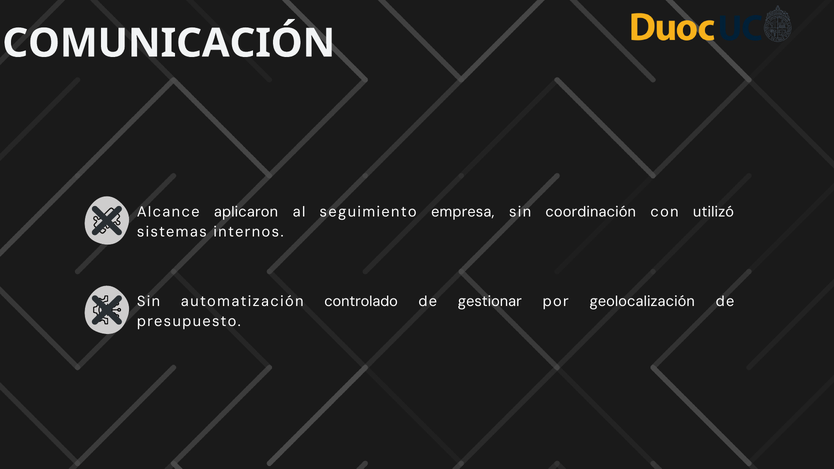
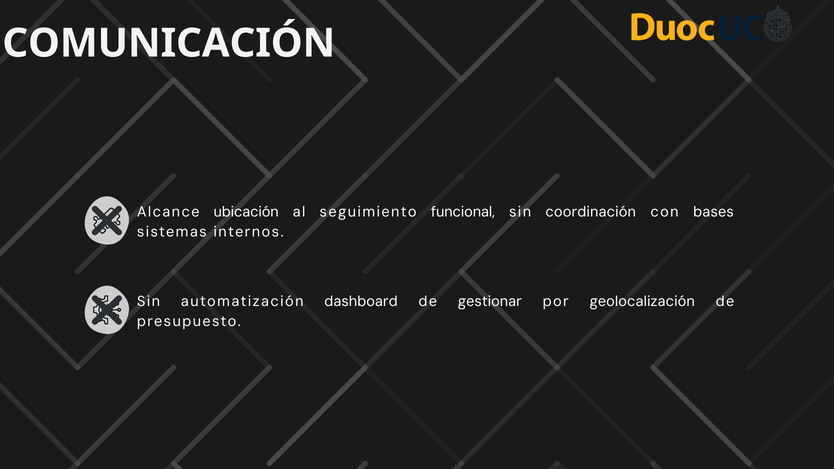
aplicaron: aplicaron -> ubicación (246, 212)
empresa: empresa -> funcional (463, 212)
utilizó: utilizó -> bases (713, 212)
controlado: controlado -> dashboard (361, 301)
